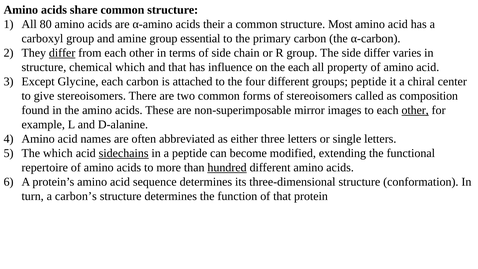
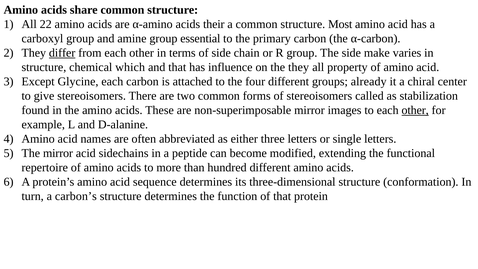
80: 80 -> 22 (46, 24)
side differ: differ -> make (377, 53)
the each: each -> they (299, 67)
groups peptide: peptide -> already (369, 81)
composition: composition -> stabilization (429, 96)
The which: which -> mirror (58, 153)
sidechains underline: present -> none (124, 153)
hundred underline: present -> none (227, 168)
